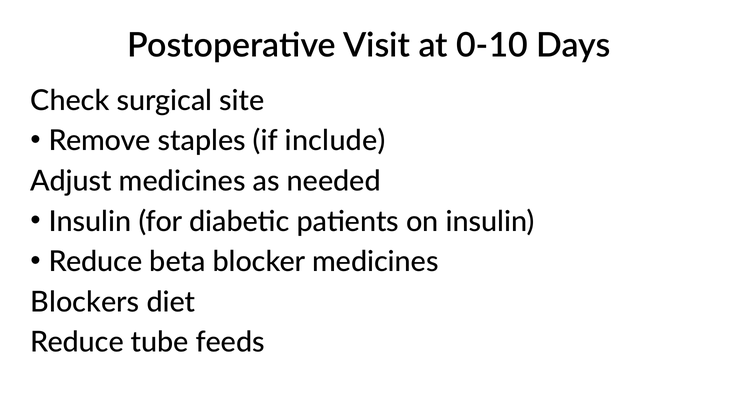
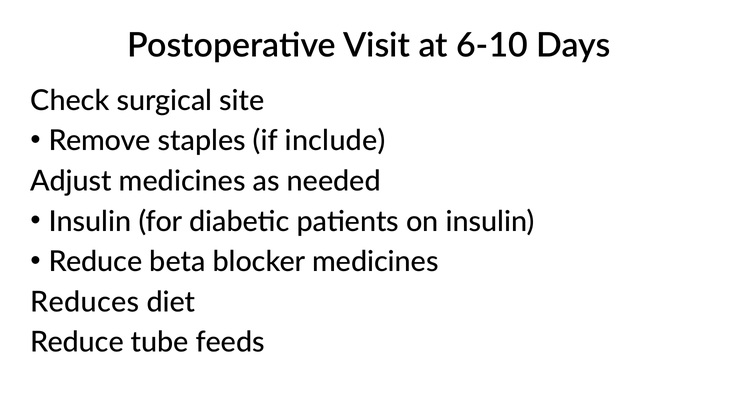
0-10: 0-10 -> 6-10 (492, 46)
Blockers: Blockers -> Reduces (85, 302)
